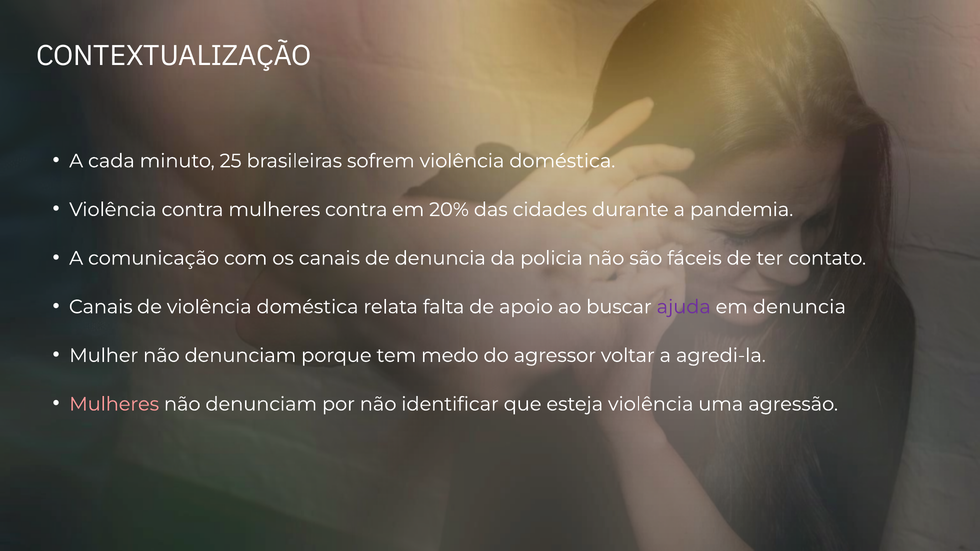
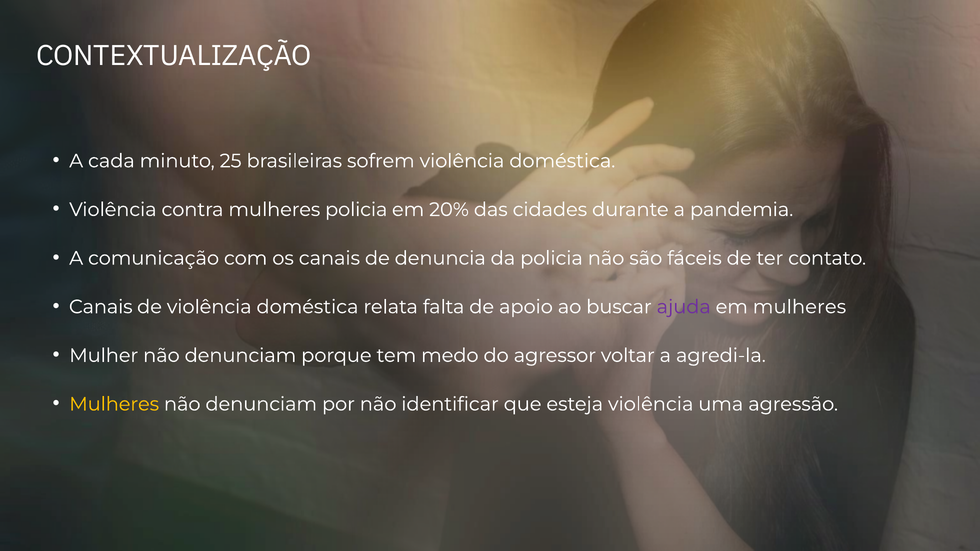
mulheres contra: contra -> policia (356, 210)
em denuncia: denuncia -> mulheres (799, 307)
Mulheres colour: pink -> yellow (114, 404)
